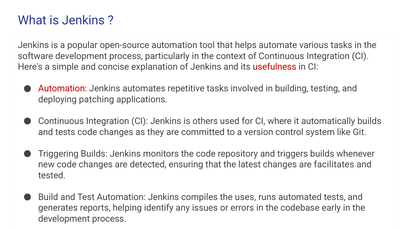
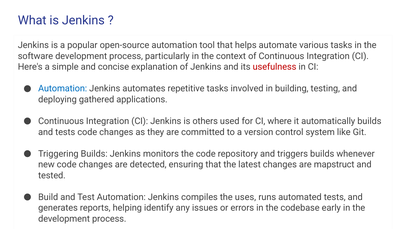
Automation colour: red -> blue (63, 88)
patching: patching -> gathered (97, 99)
facilitates: facilitates -> mapstruct (334, 164)
